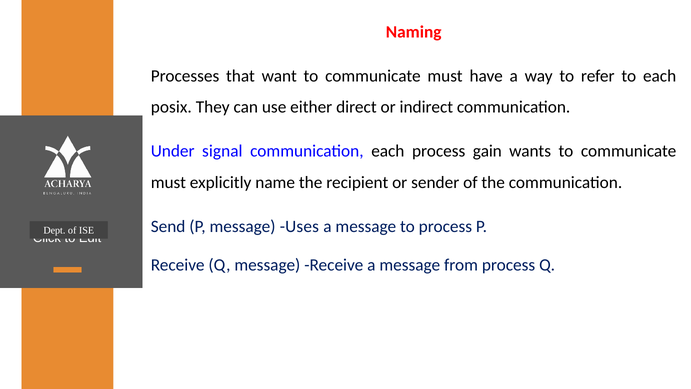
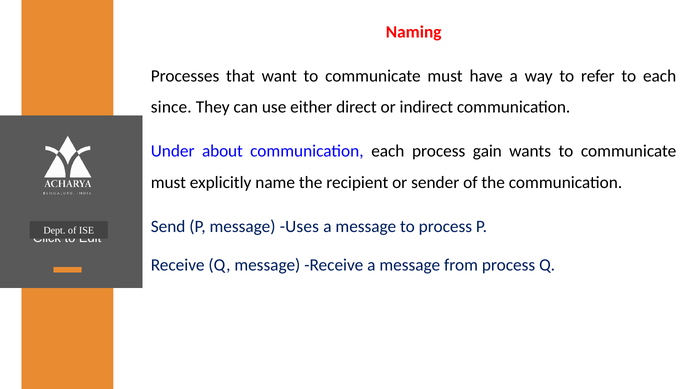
posix: posix -> since (171, 107)
signal: signal -> about (222, 151)
